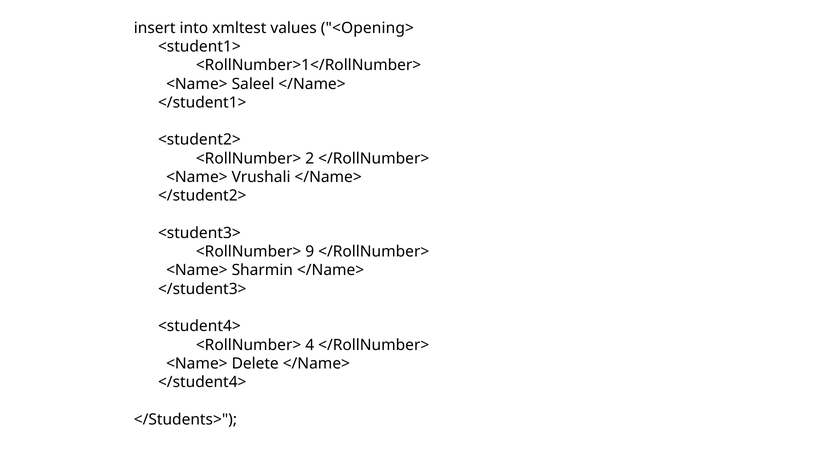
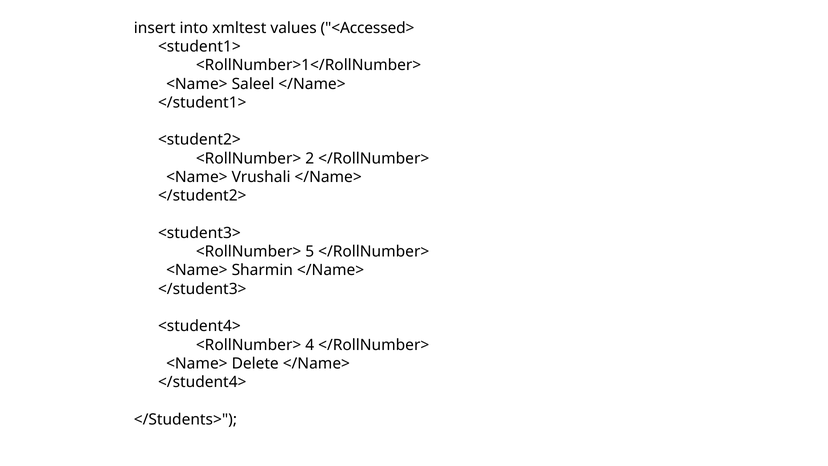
<Opening>: <Opening> -> <Accessed> (368, 28)
9: 9 -> 5 (310, 252)
